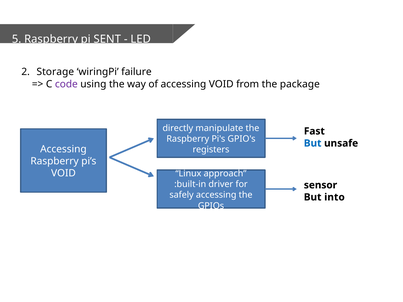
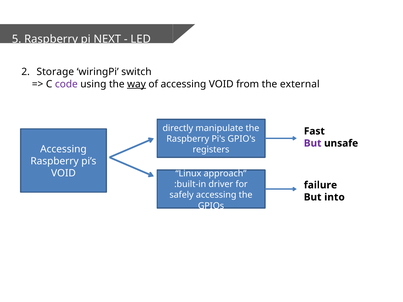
SENT: SENT -> NEXT (107, 39)
failure: failure -> switch (136, 72)
way underline: none -> present (136, 84)
package: package -> external (300, 84)
But colour: blue -> purple (313, 143)
sensor: sensor -> failure (320, 185)
